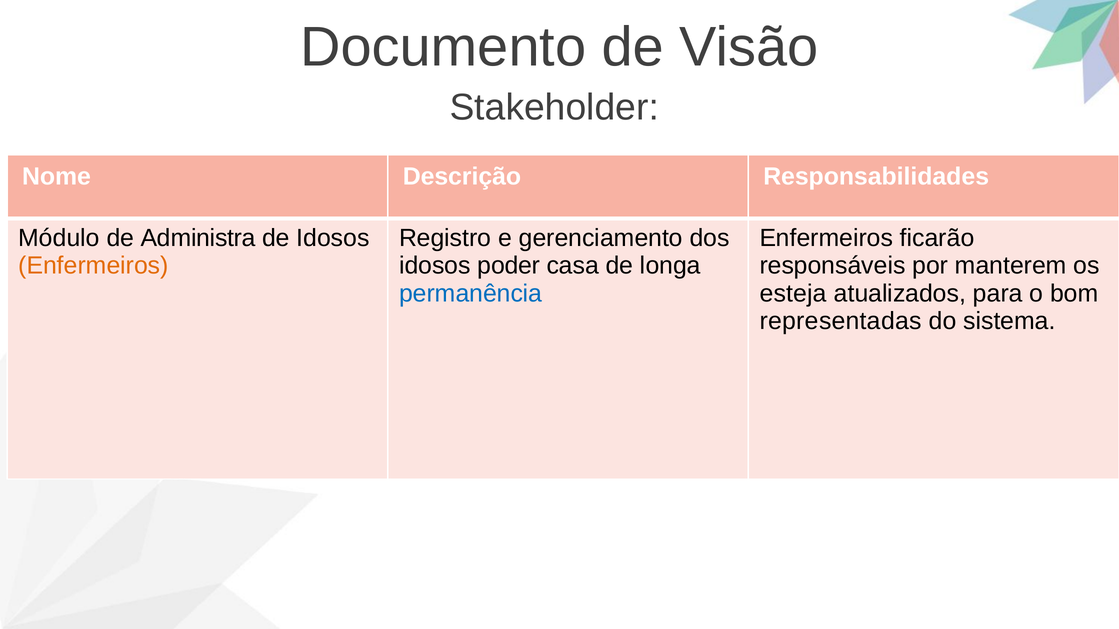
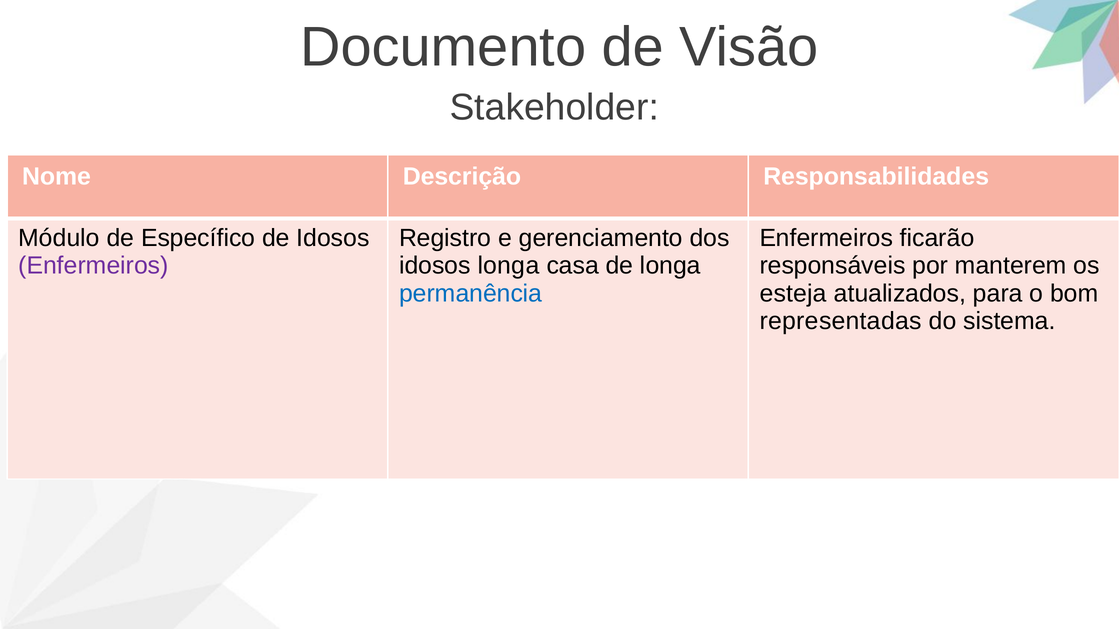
Administra: Administra -> Específico (198, 238)
Enfermeiros colour: orange -> purple (93, 266)
idosos poder: poder -> longa (508, 266)
